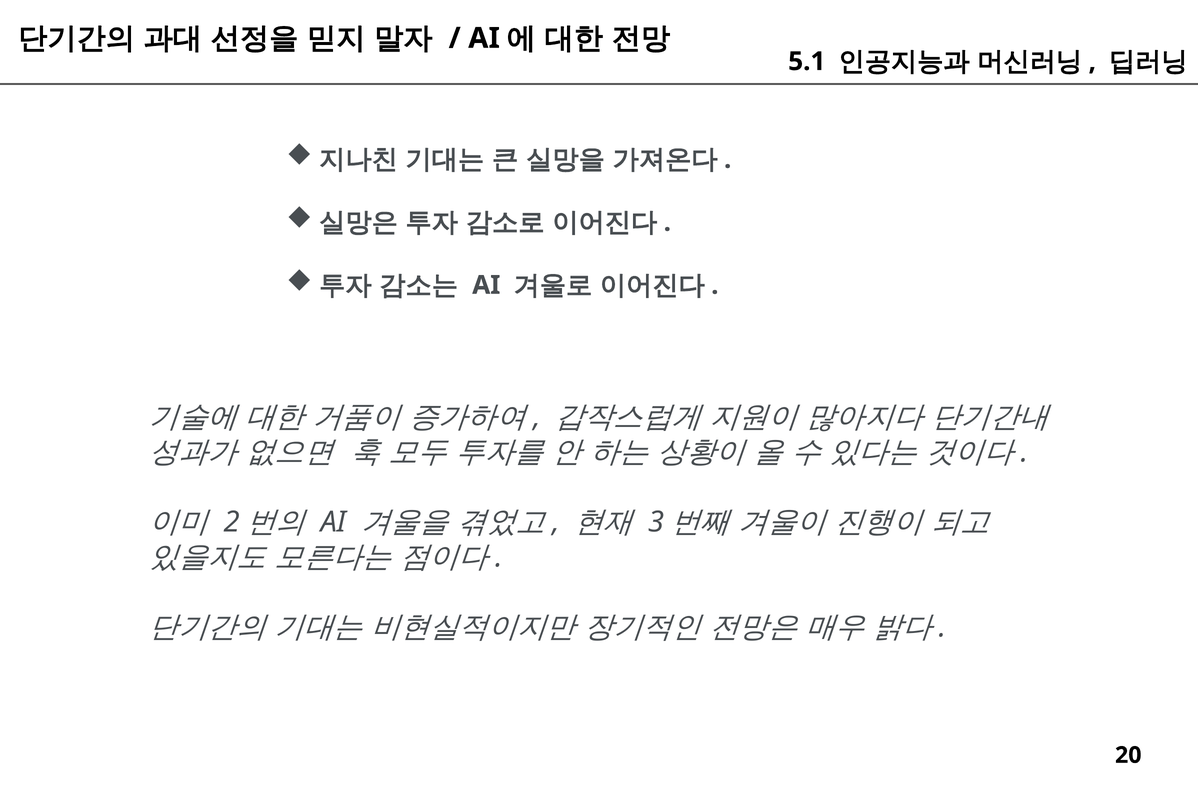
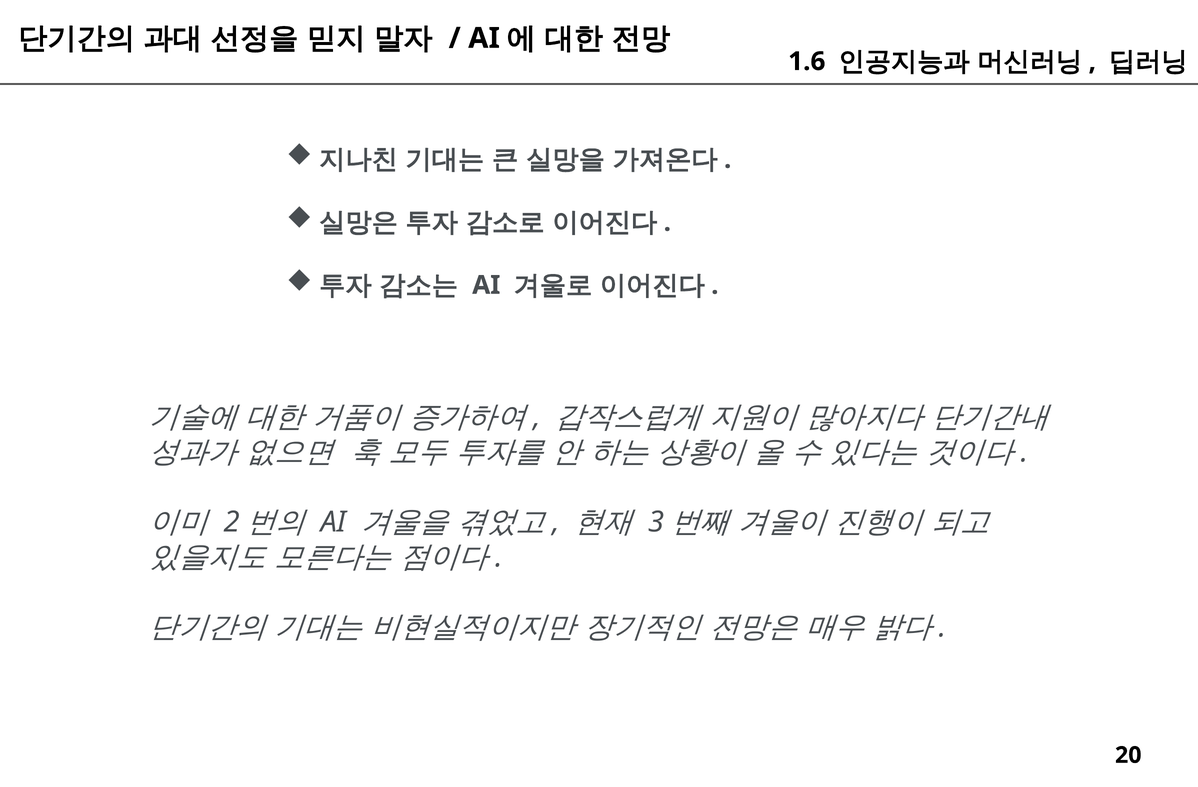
5.1: 5.1 -> 1.6 (807, 61)
